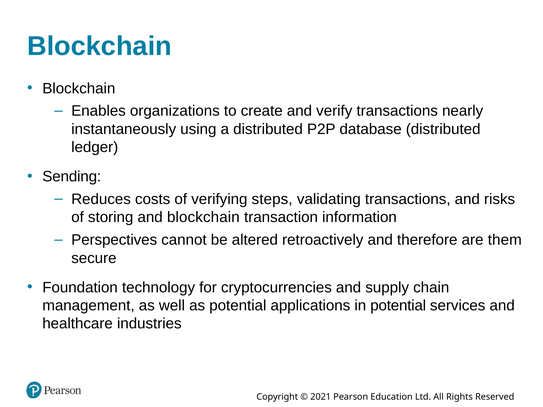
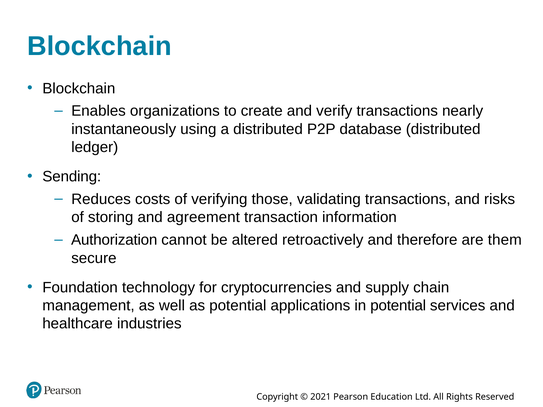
steps: steps -> those (272, 199)
and blockchain: blockchain -> agreement (203, 217)
Perspectives: Perspectives -> Authorization (114, 240)
